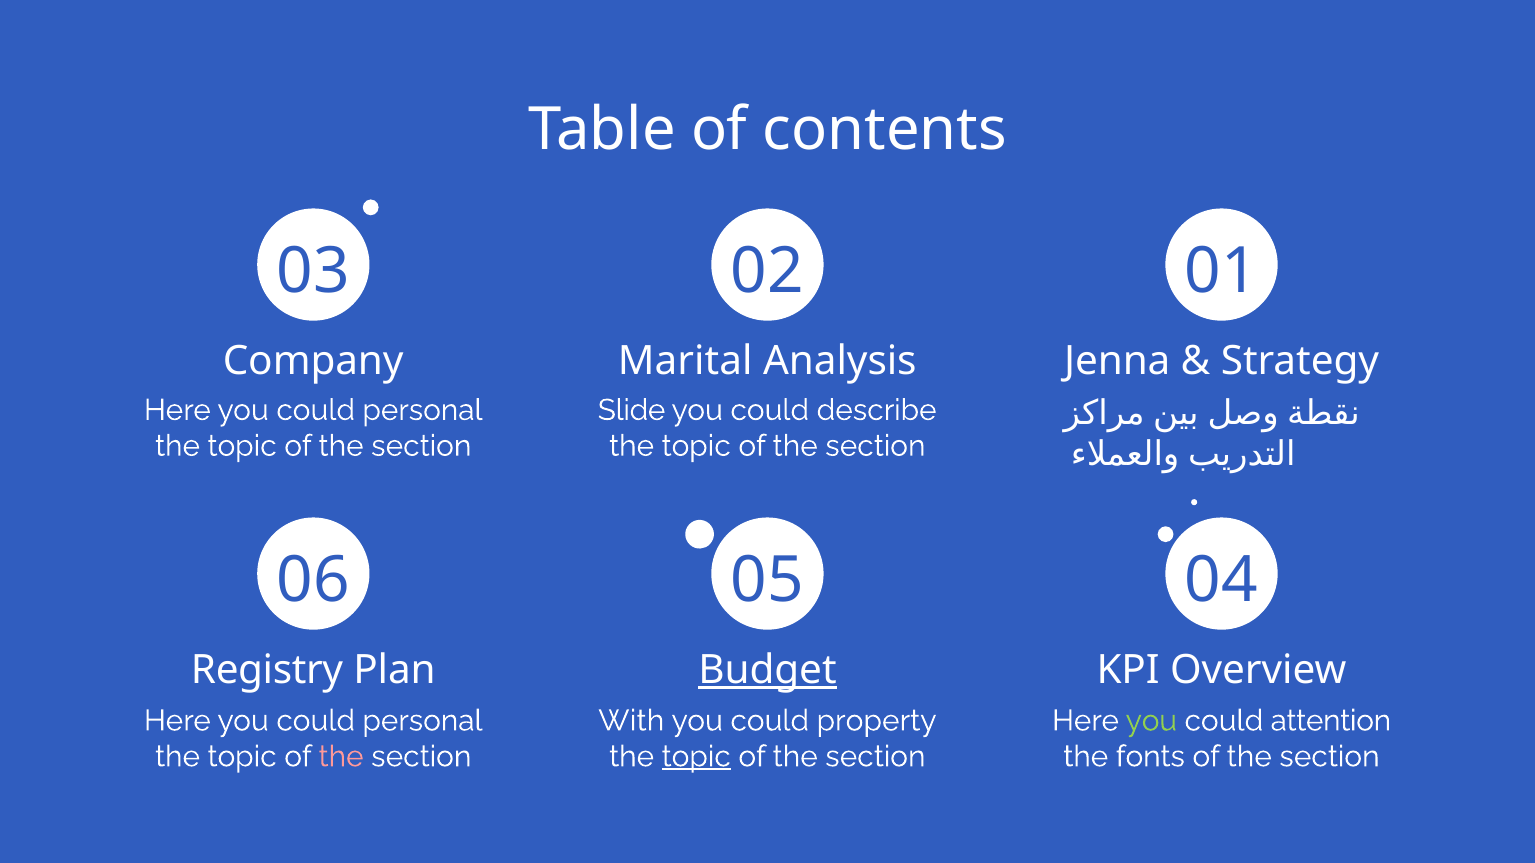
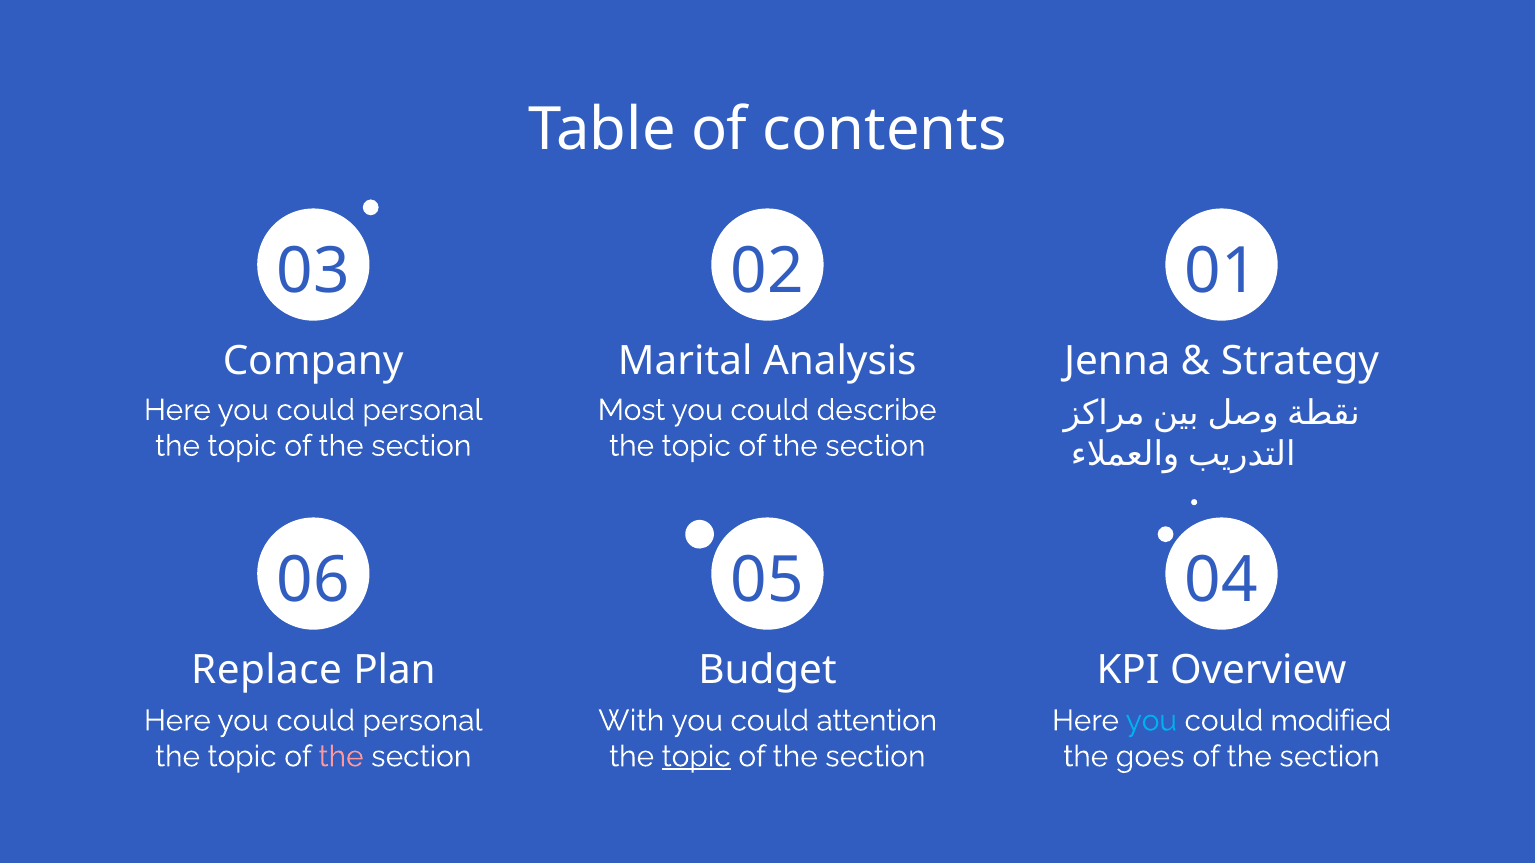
Slide: Slide -> Most (632, 410)
Registry: Registry -> Replace (267, 670)
Budget underline: present -> none (768, 670)
property: property -> attention (877, 721)
you colour: light green -> light blue (1151, 721)
attention: attention -> modified (1331, 721)
fonts: fonts -> goes (1150, 757)
